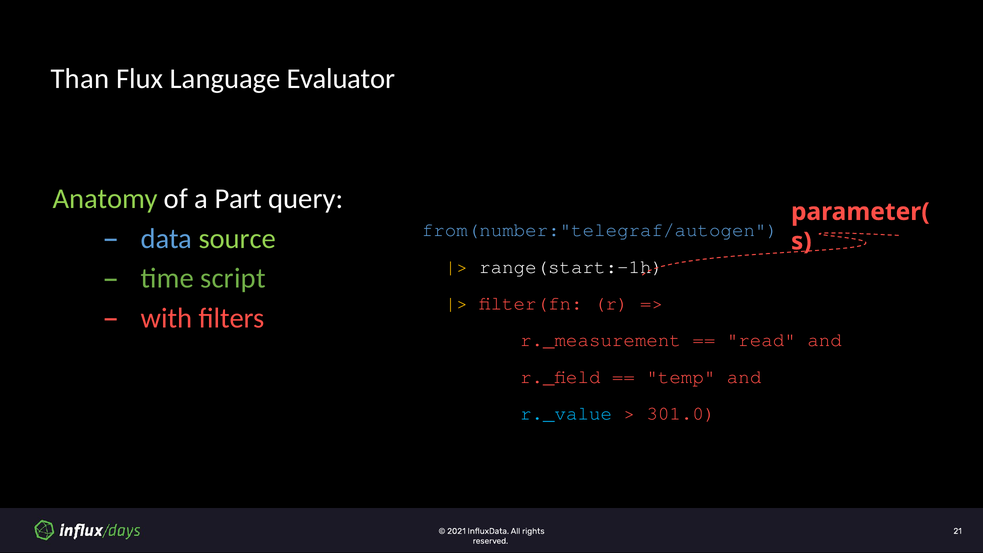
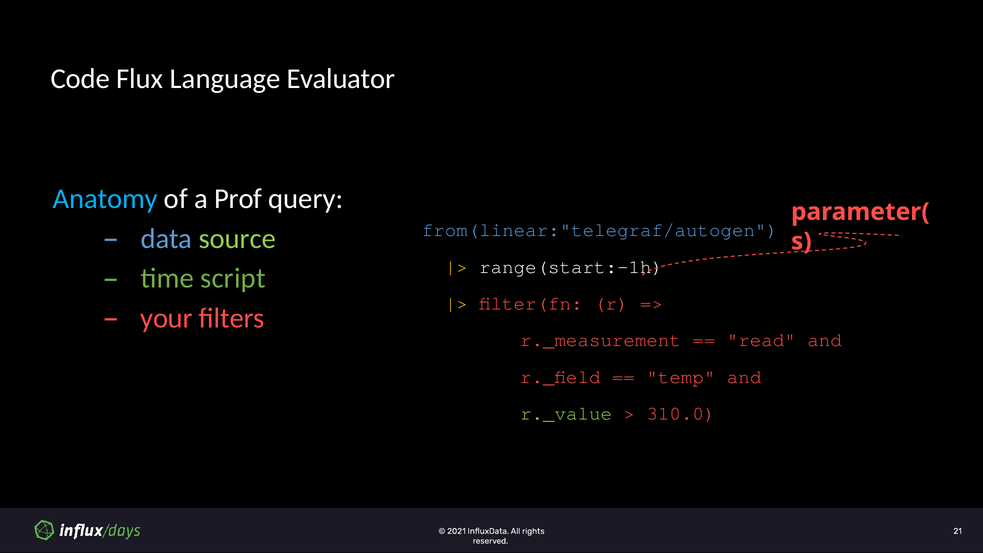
Than: Than -> Code (80, 79)
Anatomy colour: light green -> light blue (105, 199)
Part: Part -> Prof (238, 199)
from(number:"telegraf/autogen: from(number:"telegraf/autogen -> from(linear:"telegraf/autogen (600, 230)
with: with -> your (167, 318)
r._value colour: light blue -> light green (566, 413)
301.0: 301.0 -> 310.0 (681, 413)
